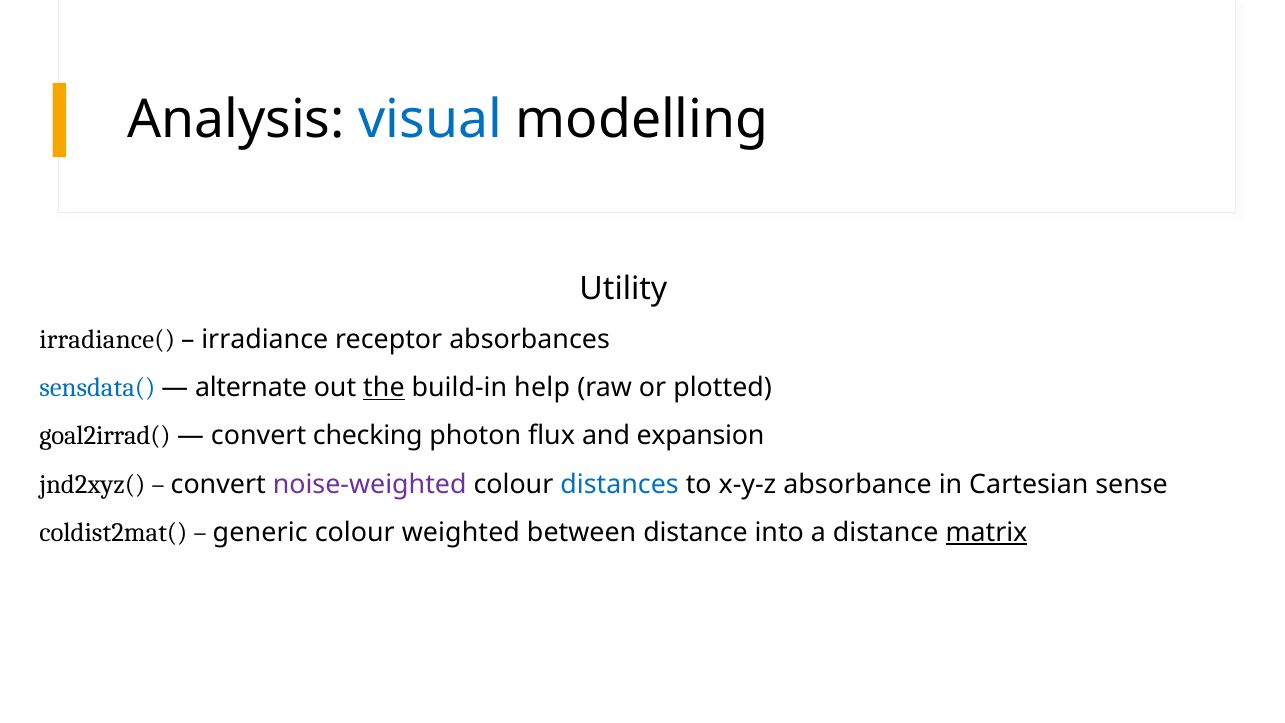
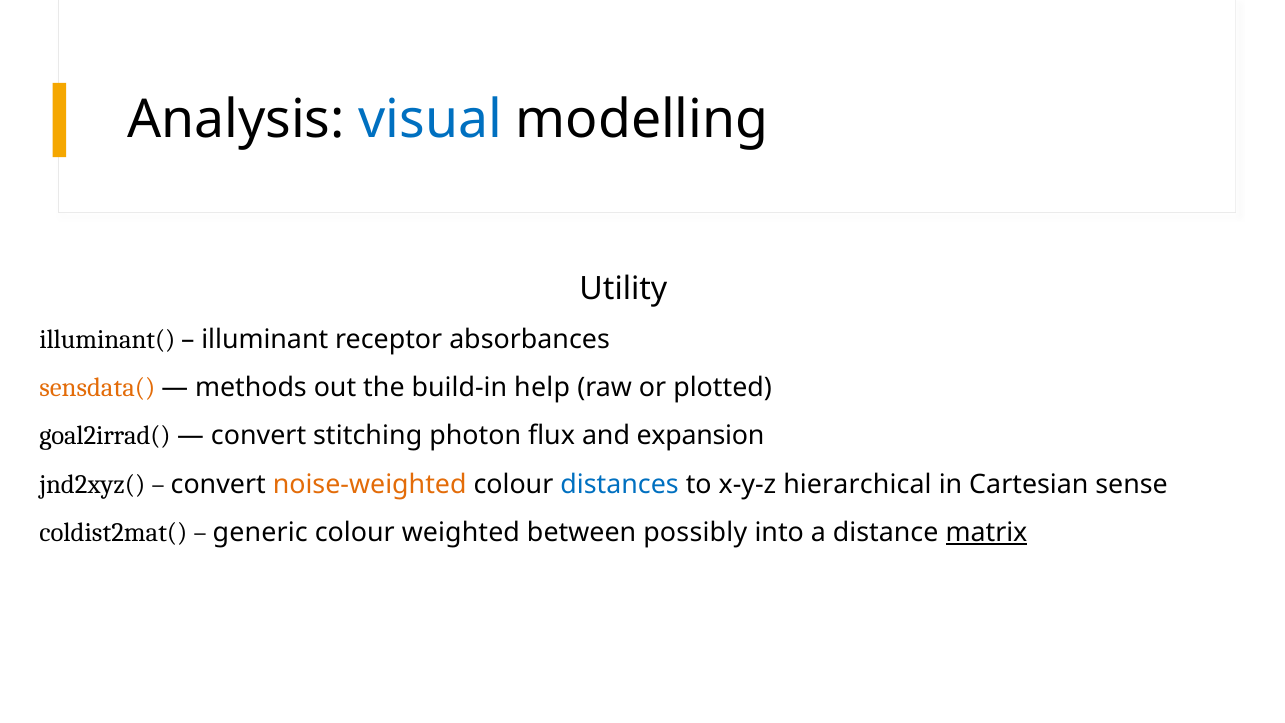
irradiance(: irradiance( -> illuminant( (107, 340)
irradiance: irradiance -> illuminant (265, 340)
sensdata( colour: blue -> orange (97, 388)
alternate: alternate -> methods (251, 388)
the underline: present -> none (384, 388)
checking: checking -> stitching (368, 436)
noise-weighted colour: purple -> orange (370, 484)
absorbance: absorbance -> hierarchical (857, 484)
between distance: distance -> possibly (695, 532)
